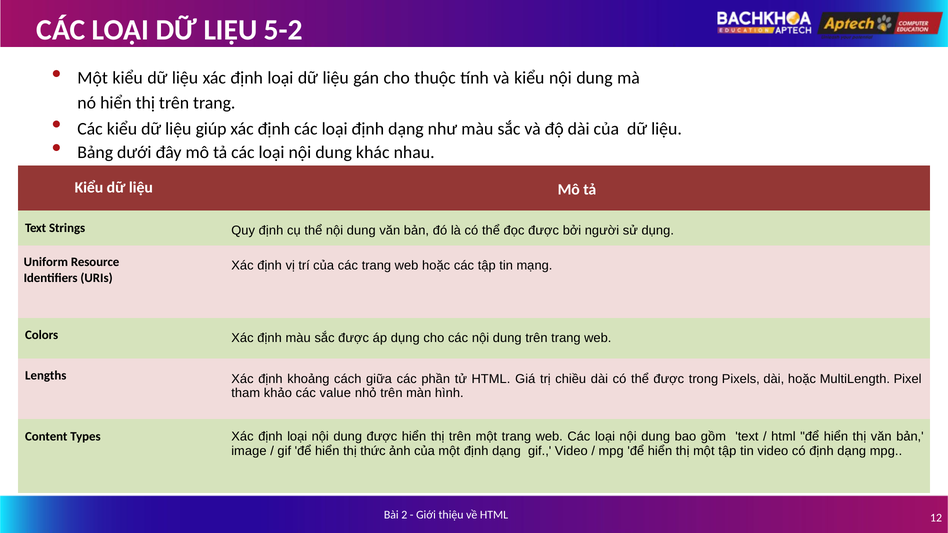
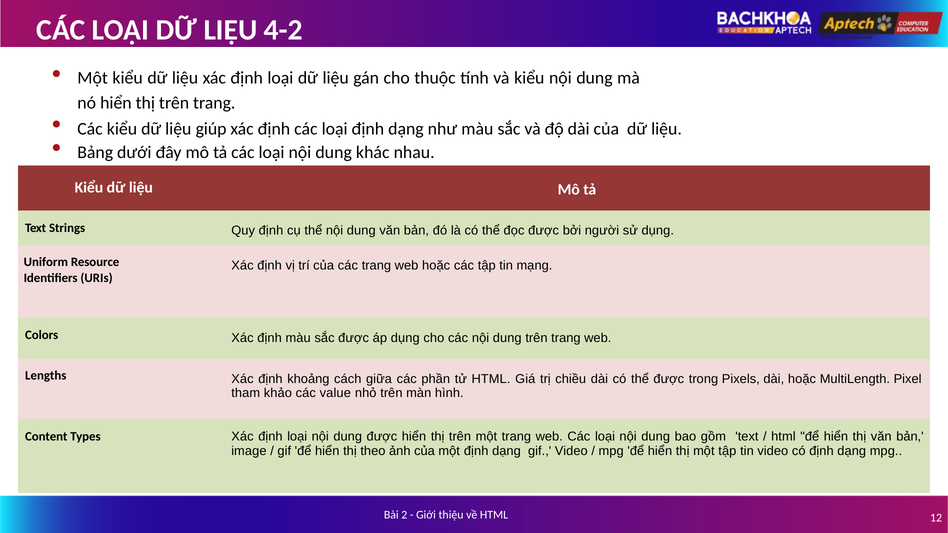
5-2: 5-2 -> 4-2 (283, 30)
thức: thức -> theo (373, 451)
